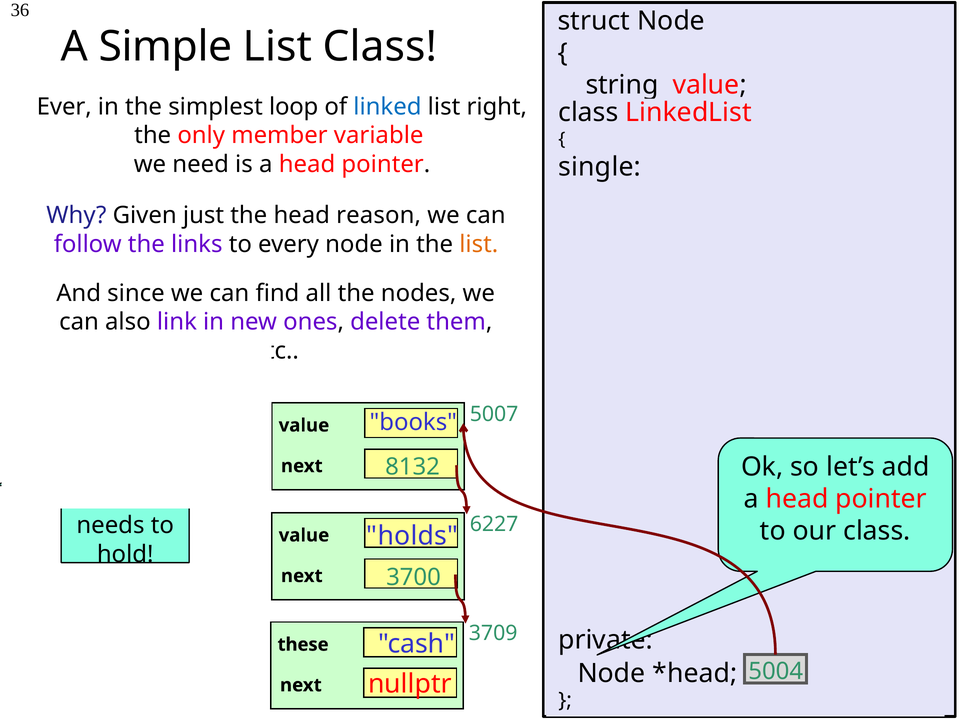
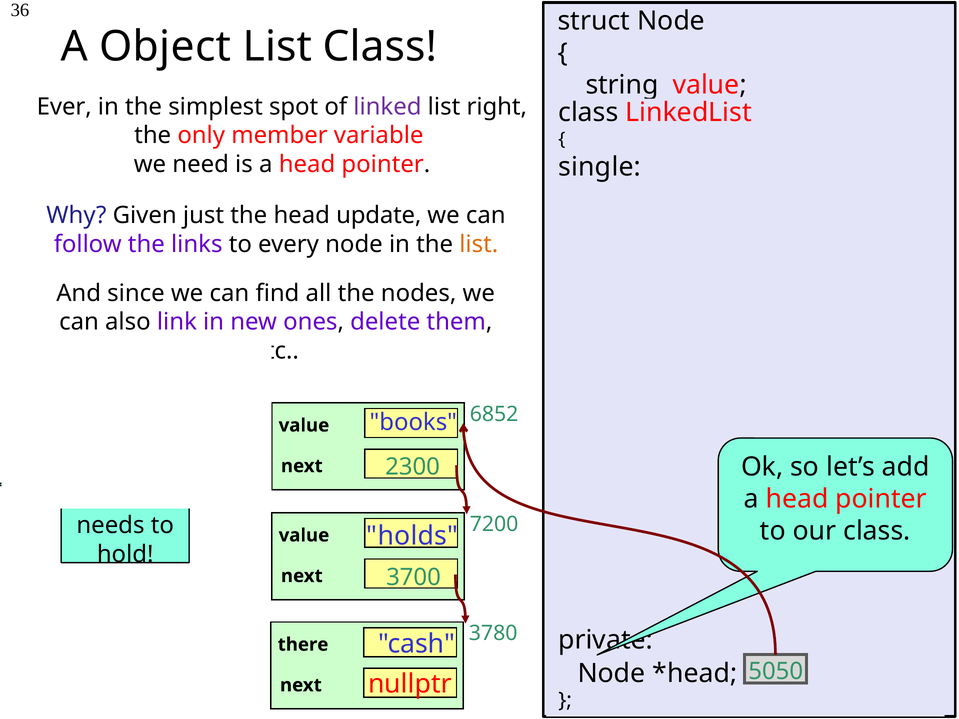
Simple: Simple -> Object (165, 47)
loop: loop -> spot (294, 107)
linked colour: blue -> purple (387, 107)
reason: reason -> update (379, 215)
5007: 5007 -> 6852 (494, 414)
8132: 8132 -> 2300 (413, 467)
6227: 6227 -> 7200 (494, 524)
3709: 3709 -> 3780 (493, 634)
these: these -> there (303, 645)
5004: 5004 -> 5050 (776, 672)
